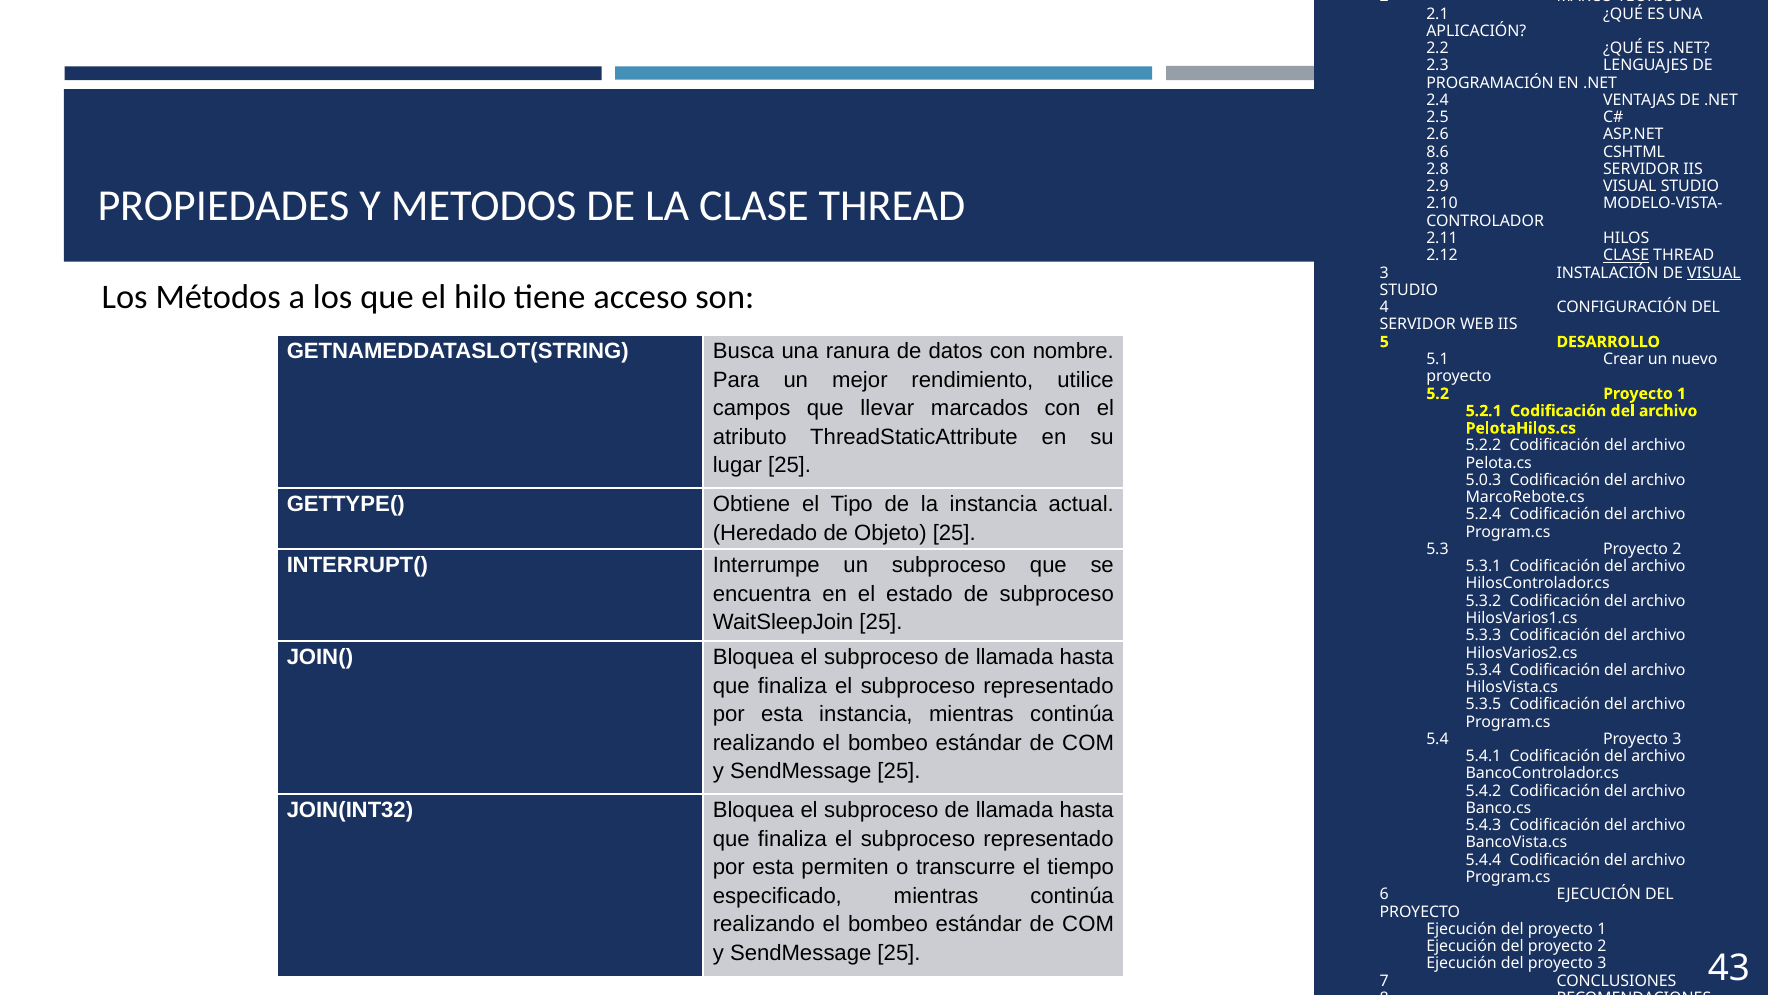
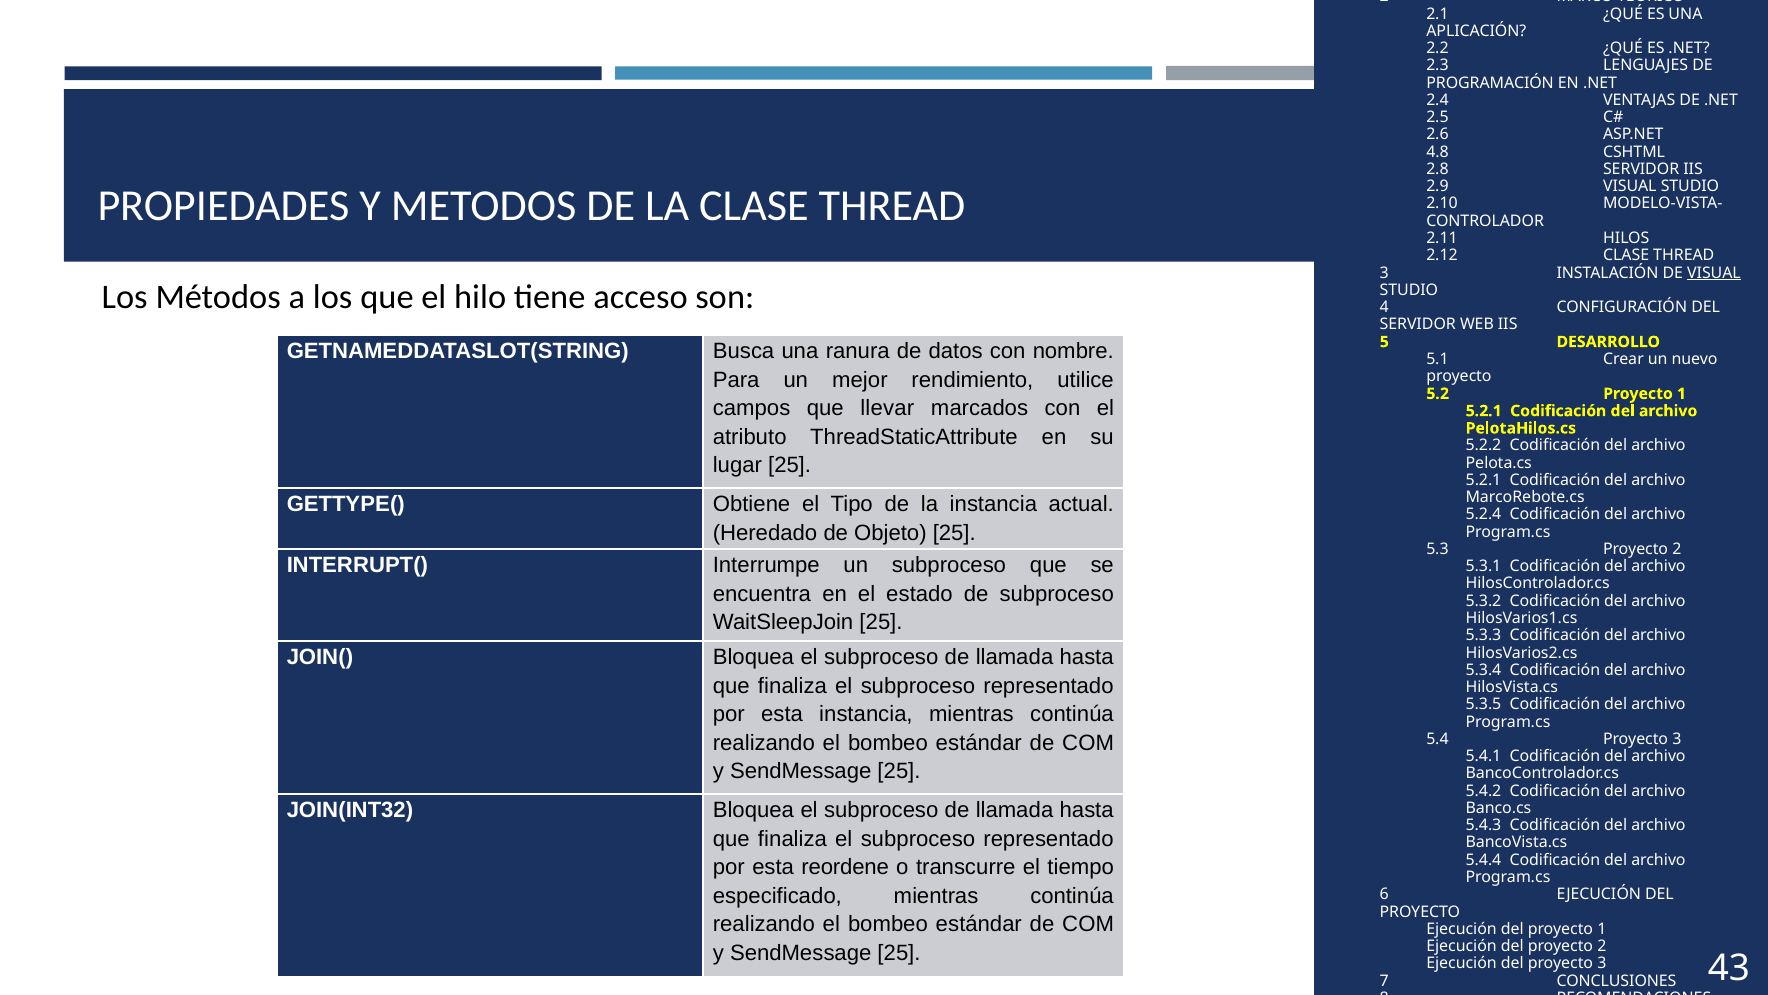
8.6: 8.6 -> 4.8 (1438, 152)
CLASE underline: present -> none (1626, 255)
5.0.3: 5.0.3 -> 5.2.1 (1484, 480)
permiten: permiten -> reordene (845, 867)
